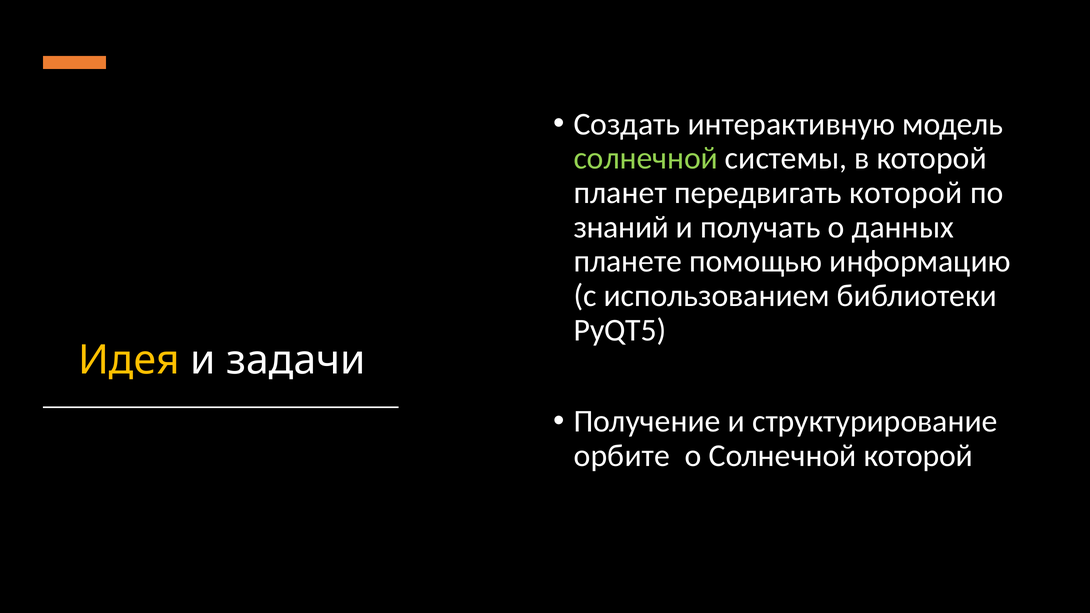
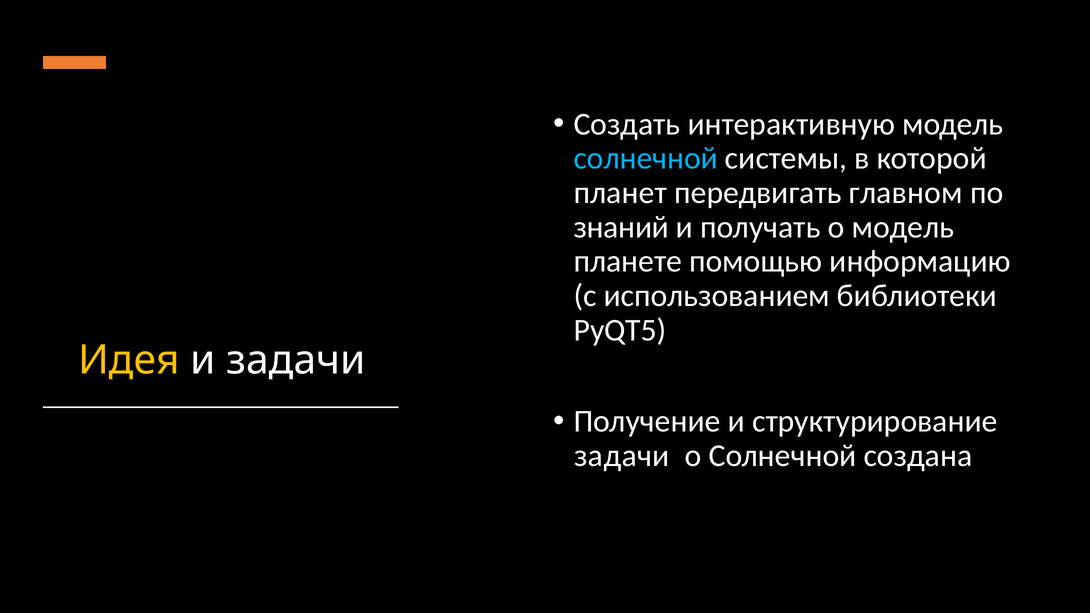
солнечной colour: light green -> light blue (646, 158)
передвигать которой: которой -> главном (906, 193)
о данных: данных -> модель (903, 227)
орбите: орбите -> задачи (622, 456)
Солнечной которой: которой -> создана (918, 456)
